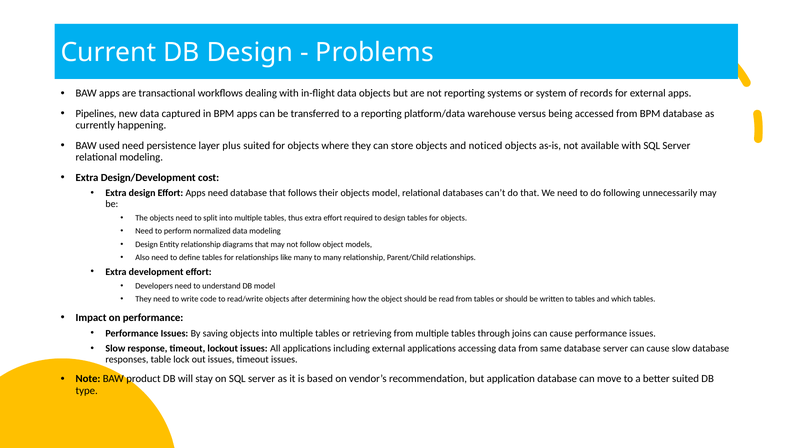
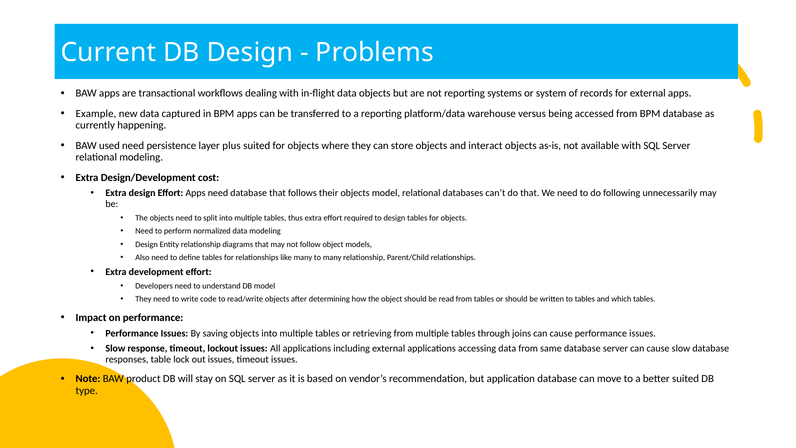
Pipelines: Pipelines -> Example (96, 113)
noticed: noticed -> interact (486, 145)
